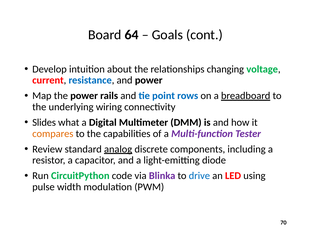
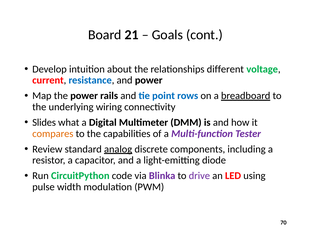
64: 64 -> 21 (132, 35)
changing: changing -> different (225, 69)
drive colour: blue -> purple (199, 176)
